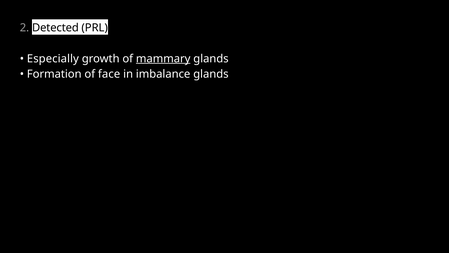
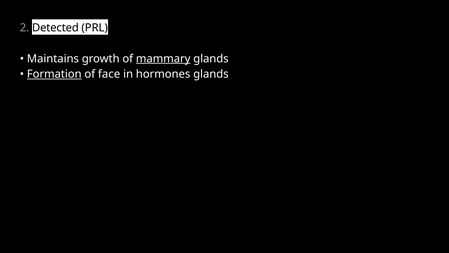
Especially: Especially -> Maintains (53, 59)
Formation underline: none -> present (54, 74)
imbalance: imbalance -> hormones (163, 74)
